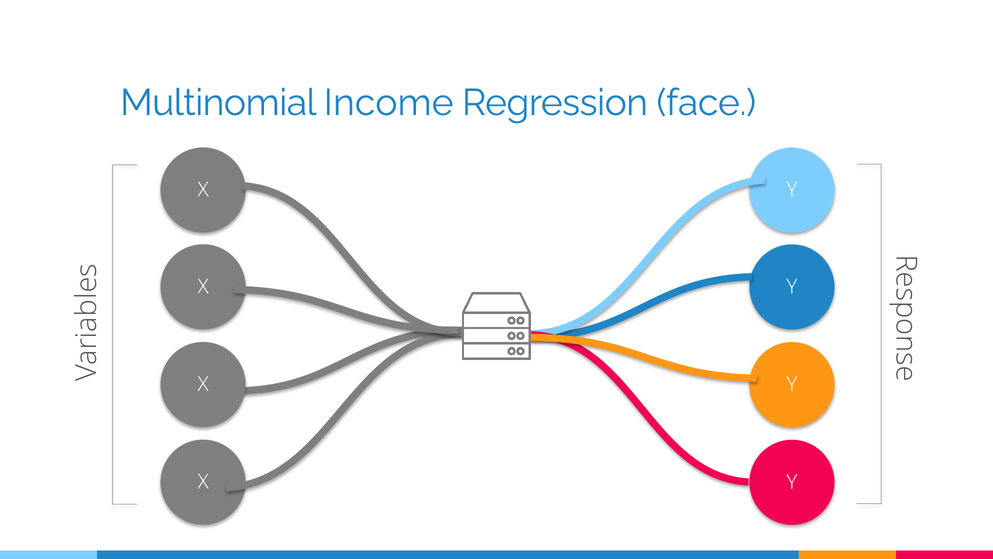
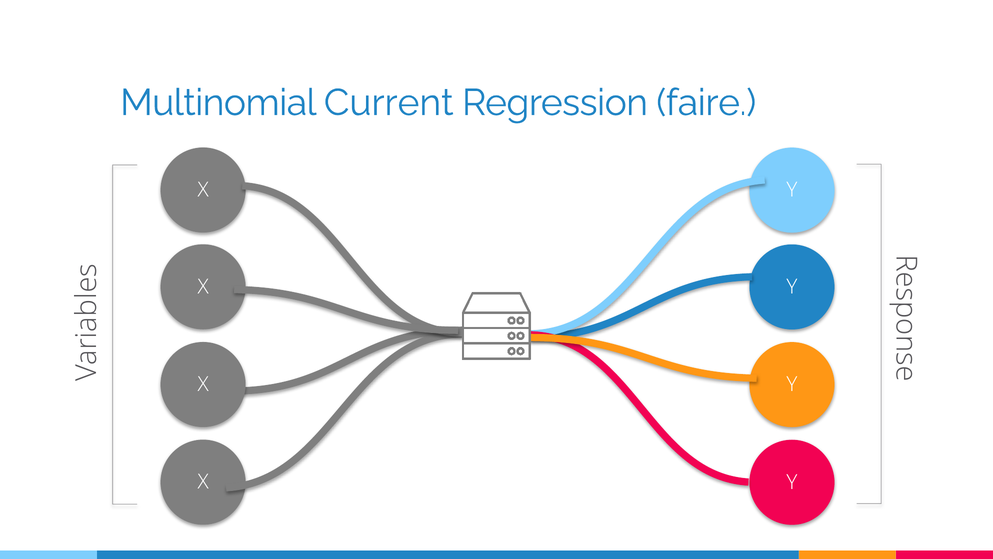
Income: Income -> Current (389, 103)
face: face -> faire (706, 103)
